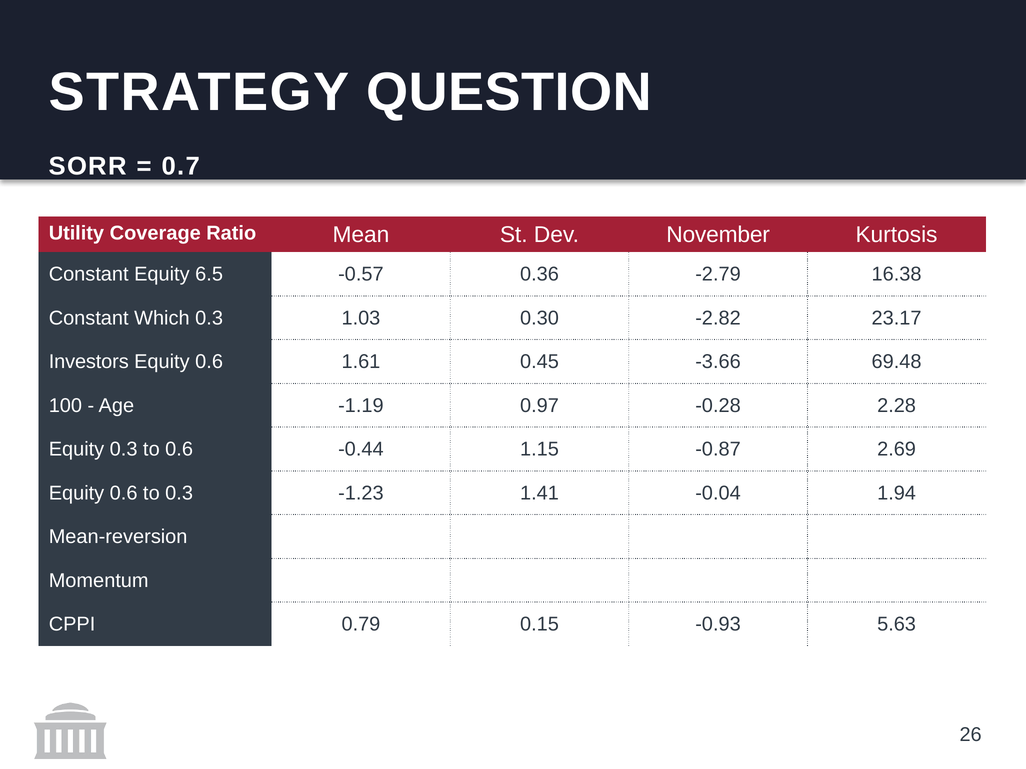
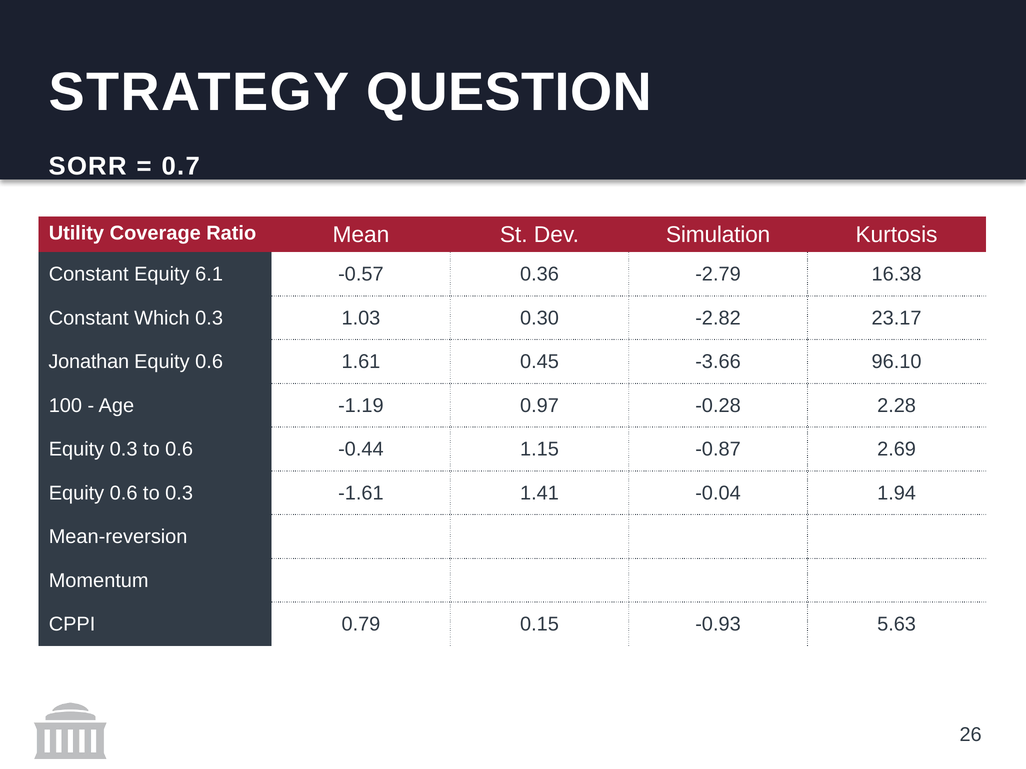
November: November -> Simulation (718, 235)
6.5: 6.5 -> 6.1 (209, 275)
Investors: Investors -> Jonathan (89, 362)
69.48: 69.48 -> 96.10 (897, 362)
-1.23: -1.23 -> -1.61 (361, 493)
